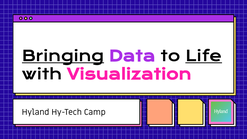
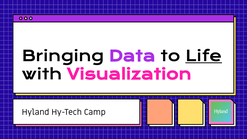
Bringing underline: present -> none (63, 56)
